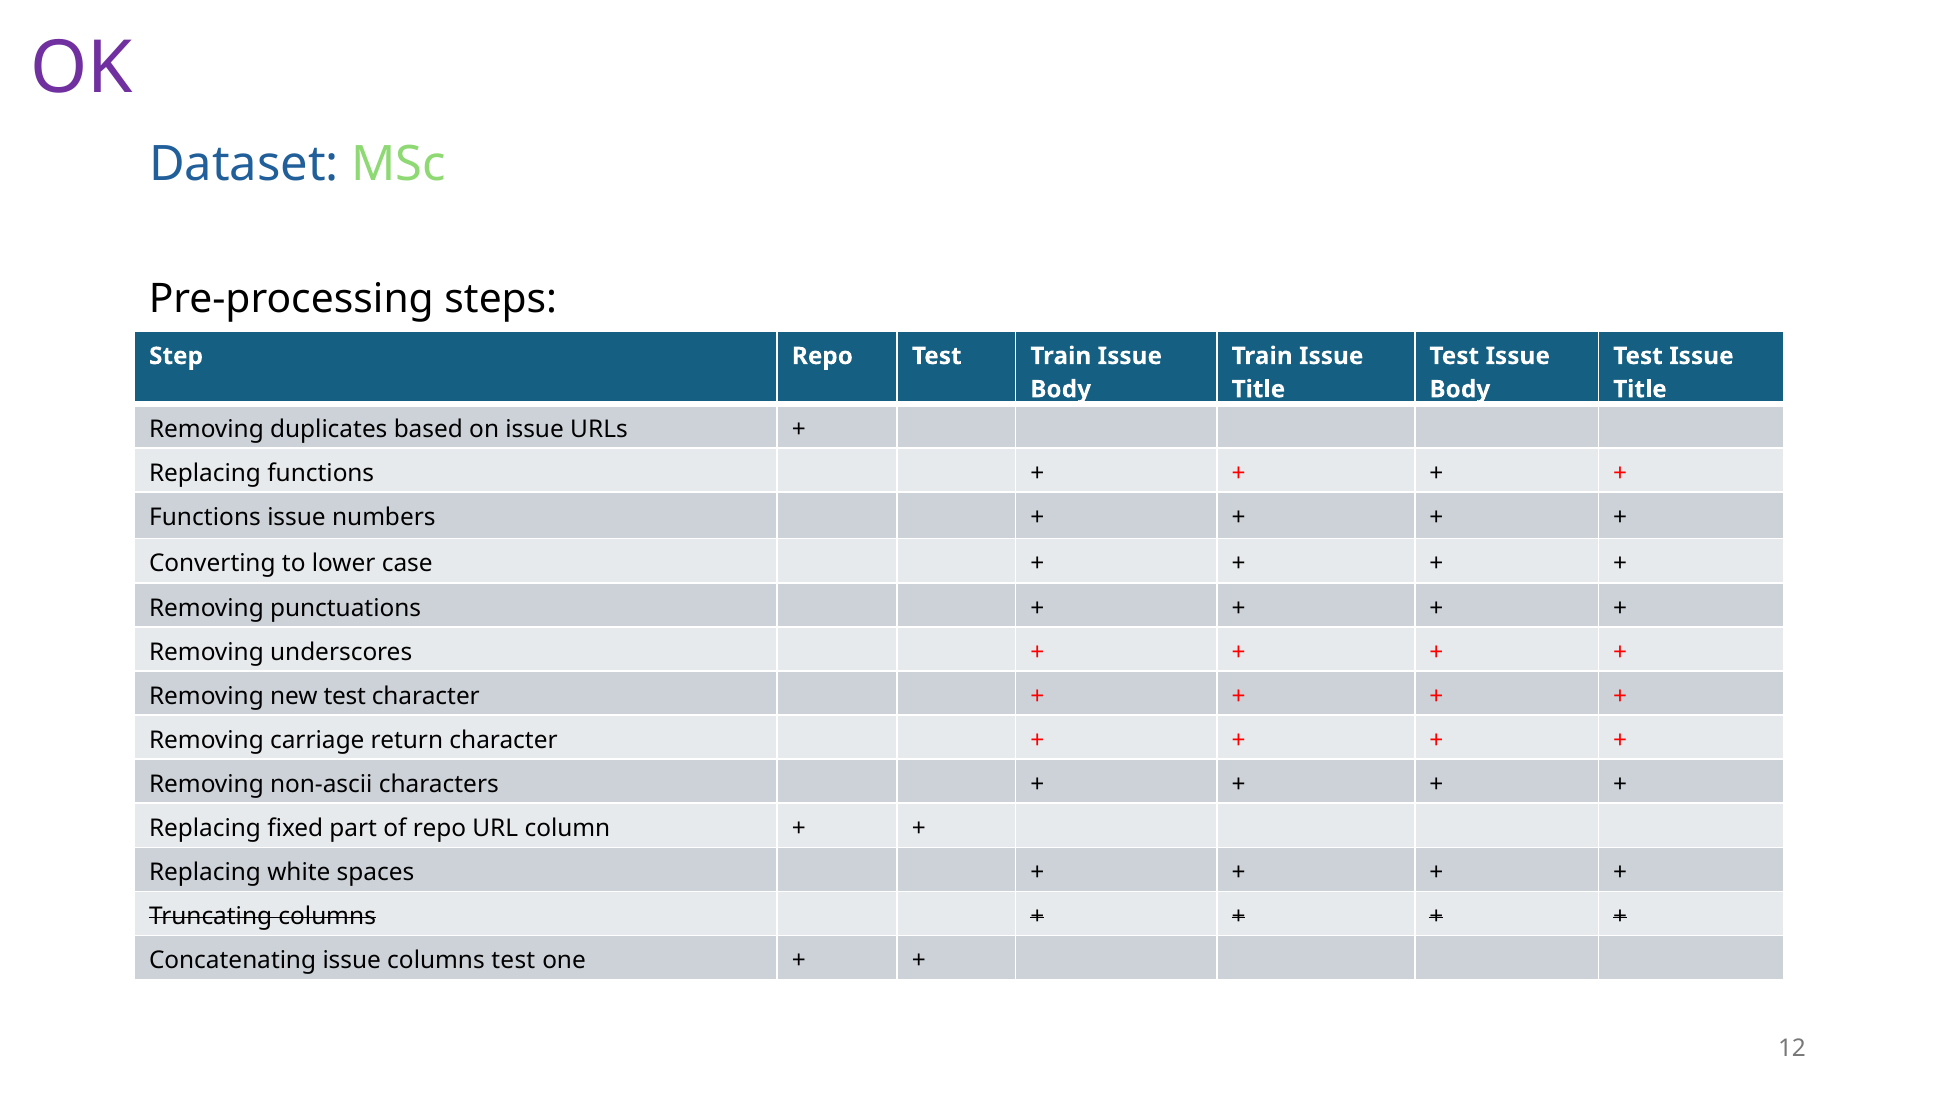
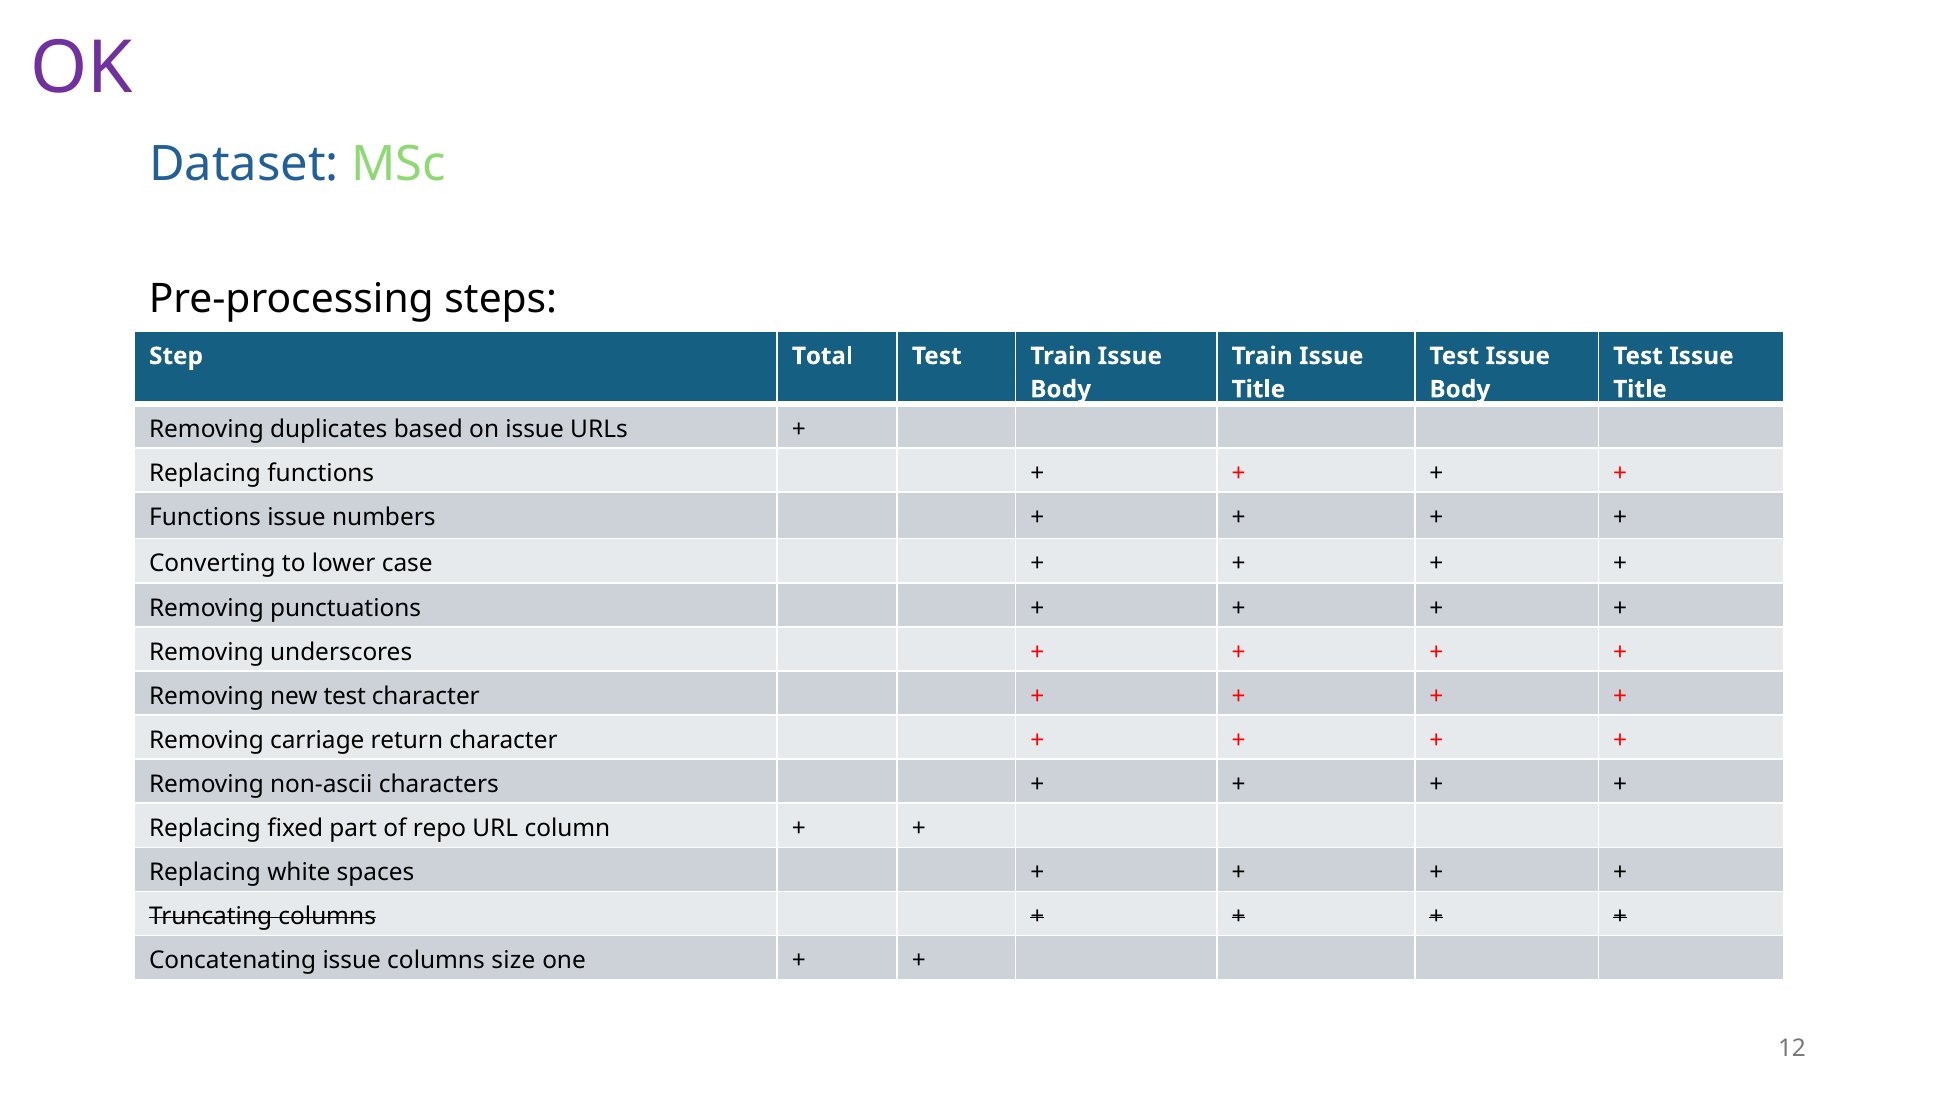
Step Repo: Repo -> Total (822, 356)
columns test: test -> size (513, 961)
